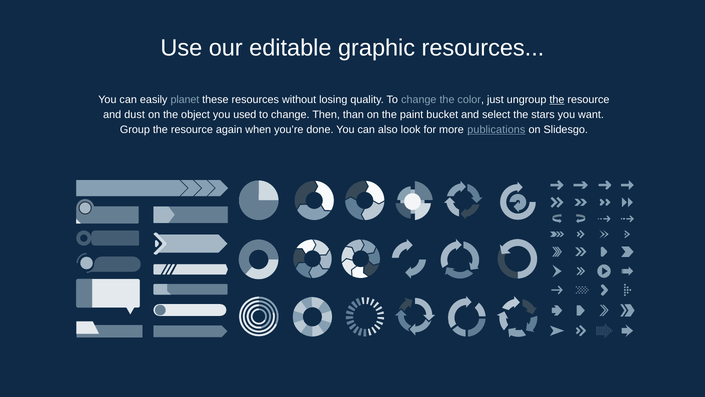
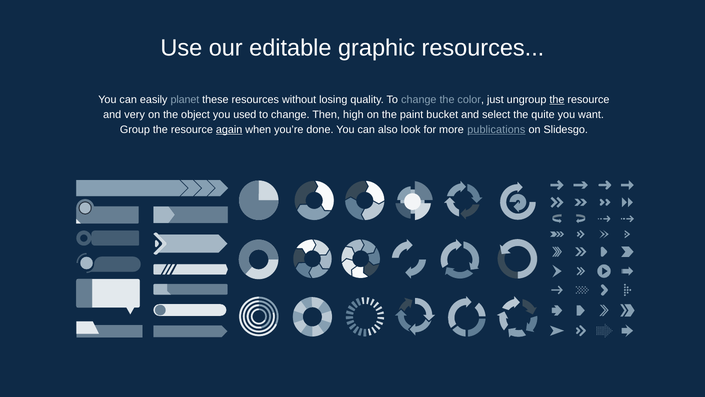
dust: dust -> very (135, 114)
than: than -> high (353, 114)
stars: stars -> quite (543, 114)
again underline: none -> present (229, 129)
